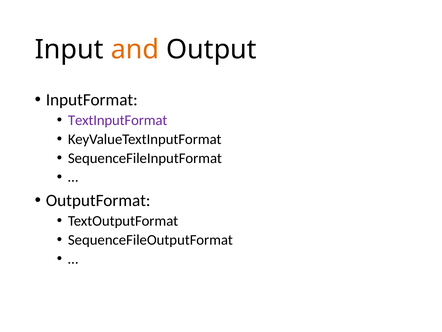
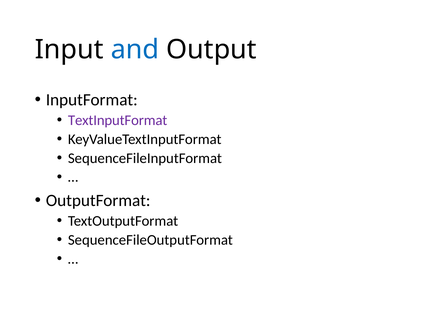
and colour: orange -> blue (135, 50)
